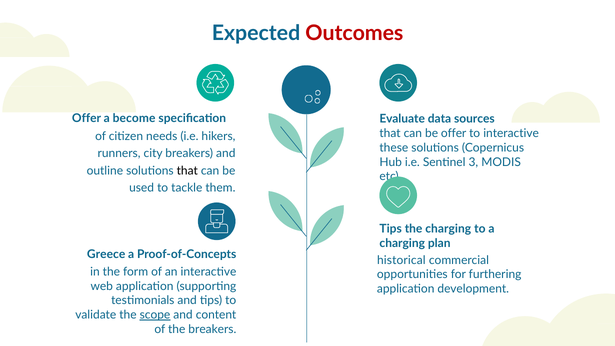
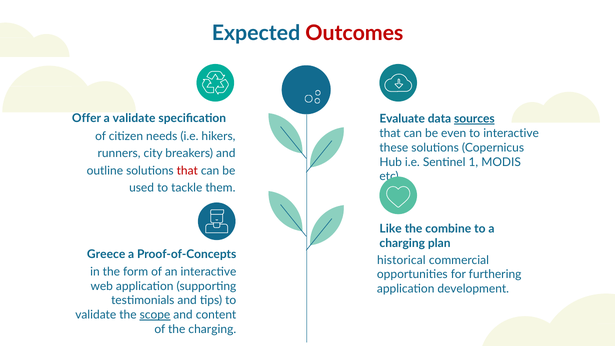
a become: become -> validate (134, 118)
sources underline: none -> present (474, 119)
be offer: offer -> even (454, 133)
3: 3 -> 1 (473, 162)
that colour: black -> red (187, 171)
Tips: Tips -> Like (391, 229)
the charging: charging -> combine (448, 229)
the breakers: breakers -> charging (212, 329)
